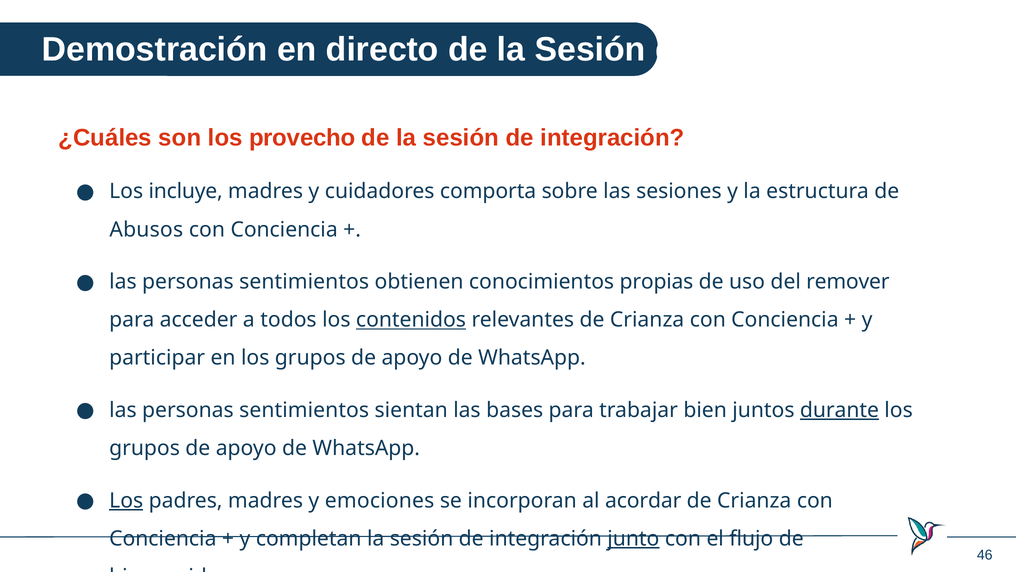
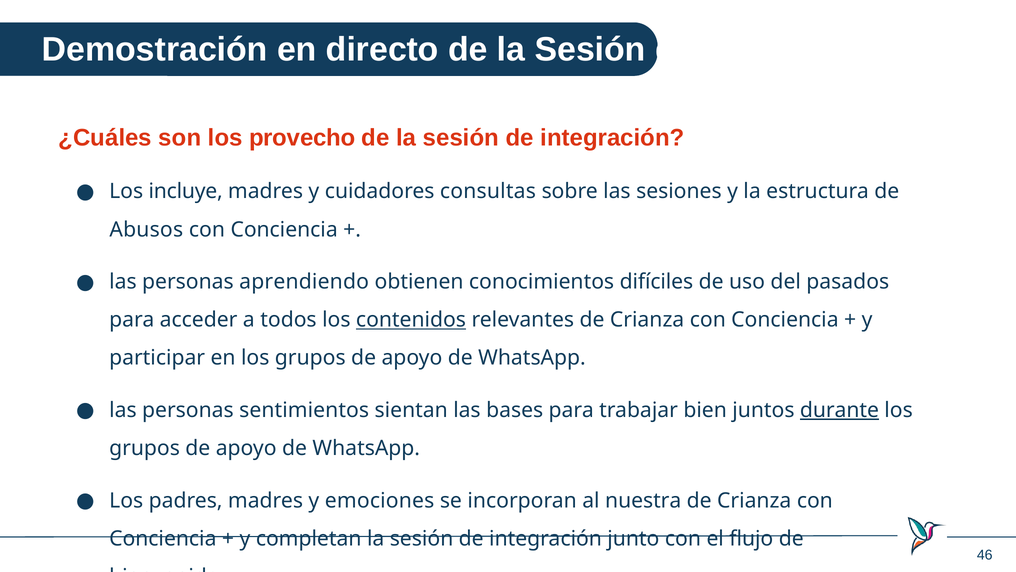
comporta: comporta -> consultas (488, 191)
sentimientos: sentimientos -> aprendiendo (304, 282)
propias: propias -> difíciles (656, 282)
remover: remover -> pasados (848, 282)
Los underline: present -> none (126, 500)
acordar: acordar -> nuestra (643, 500)
junto underline: present -> none (633, 538)
